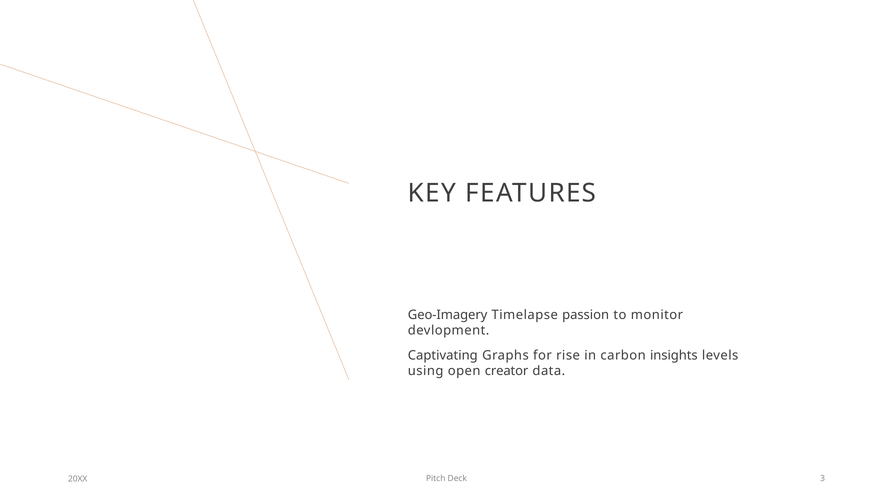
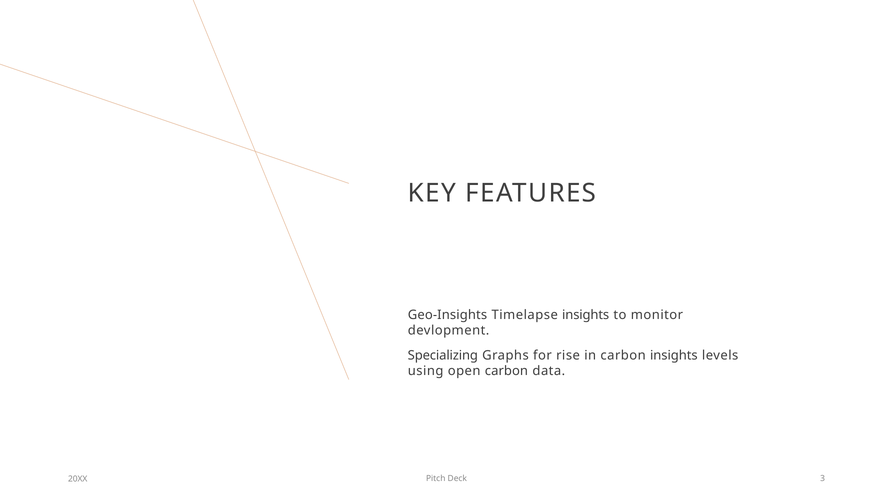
Geo-Imagery: Geo-Imagery -> Geo-Insights (448, 315)
Timelapse passion: passion -> insights (586, 315)
Captivating: Captivating -> Specializing (443, 356)
open creator: creator -> carbon (506, 371)
